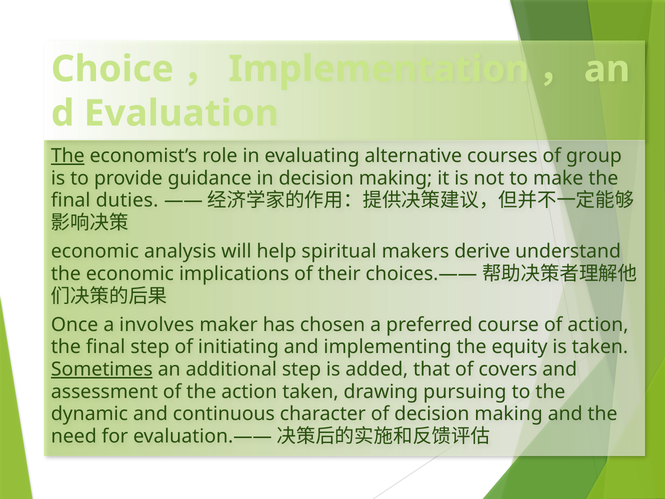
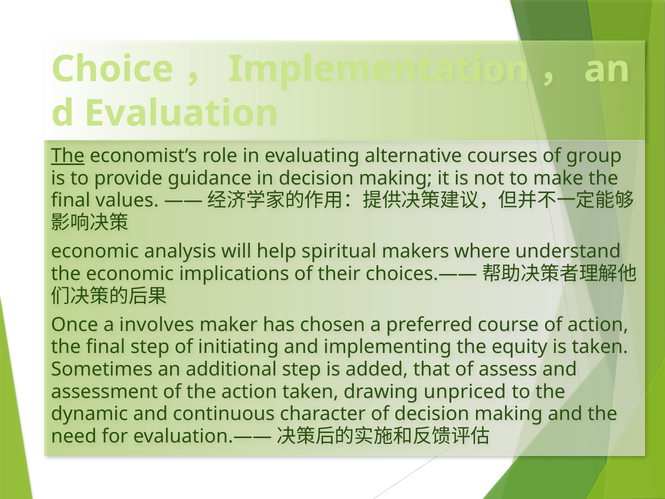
duties: duties -> values (127, 200)
derive: derive -> where (482, 251)
Sometimes underline: present -> none (102, 369)
covers: covers -> assess (508, 369)
pursuing: pursuing -> unpriced (465, 392)
